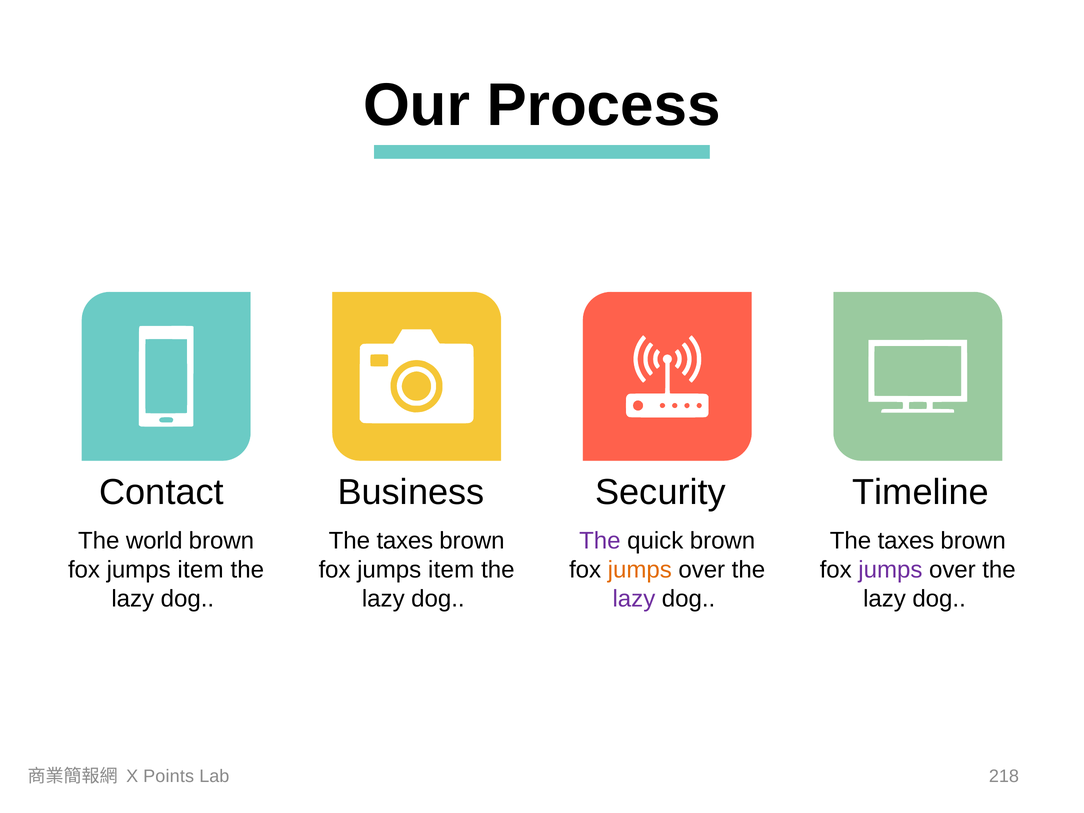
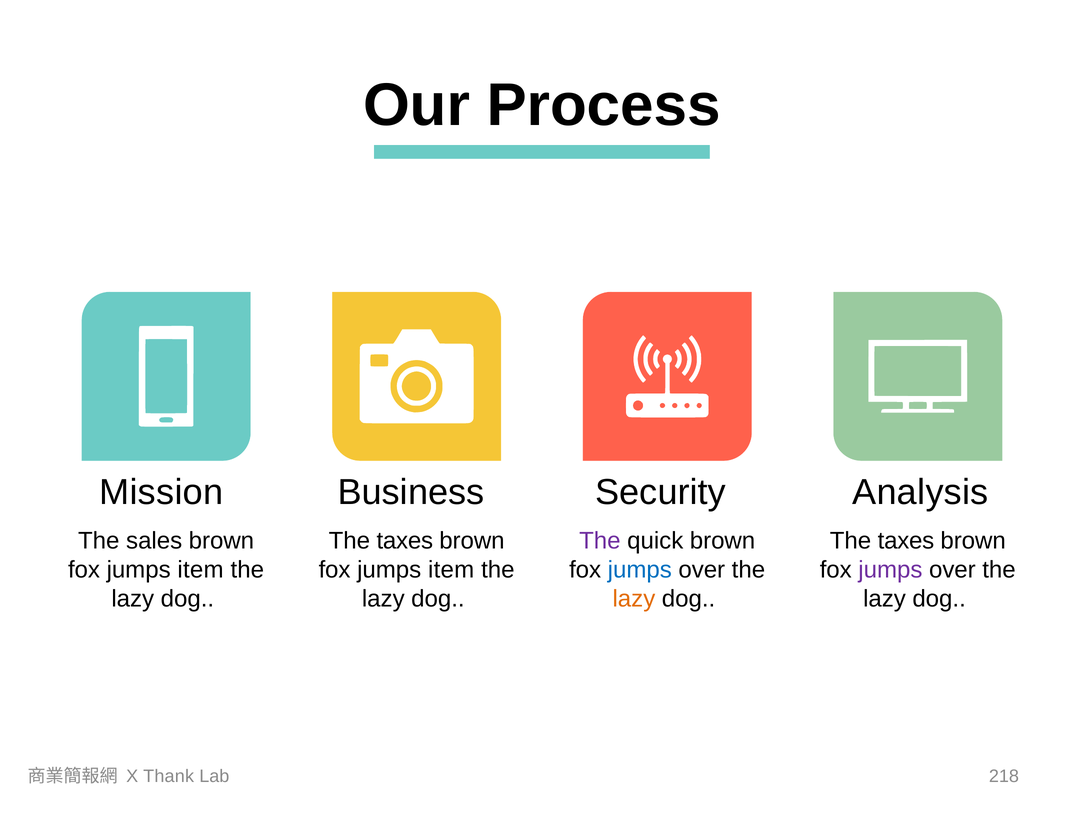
Contact: Contact -> Mission (161, 492)
Timeline: Timeline -> Analysis (920, 492)
world: world -> sales (154, 541)
jumps colour: orange -> blue (640, 570)
lazy colour: purple -> orange (634, 599)
Points: Points -> Thank (169, 776)
